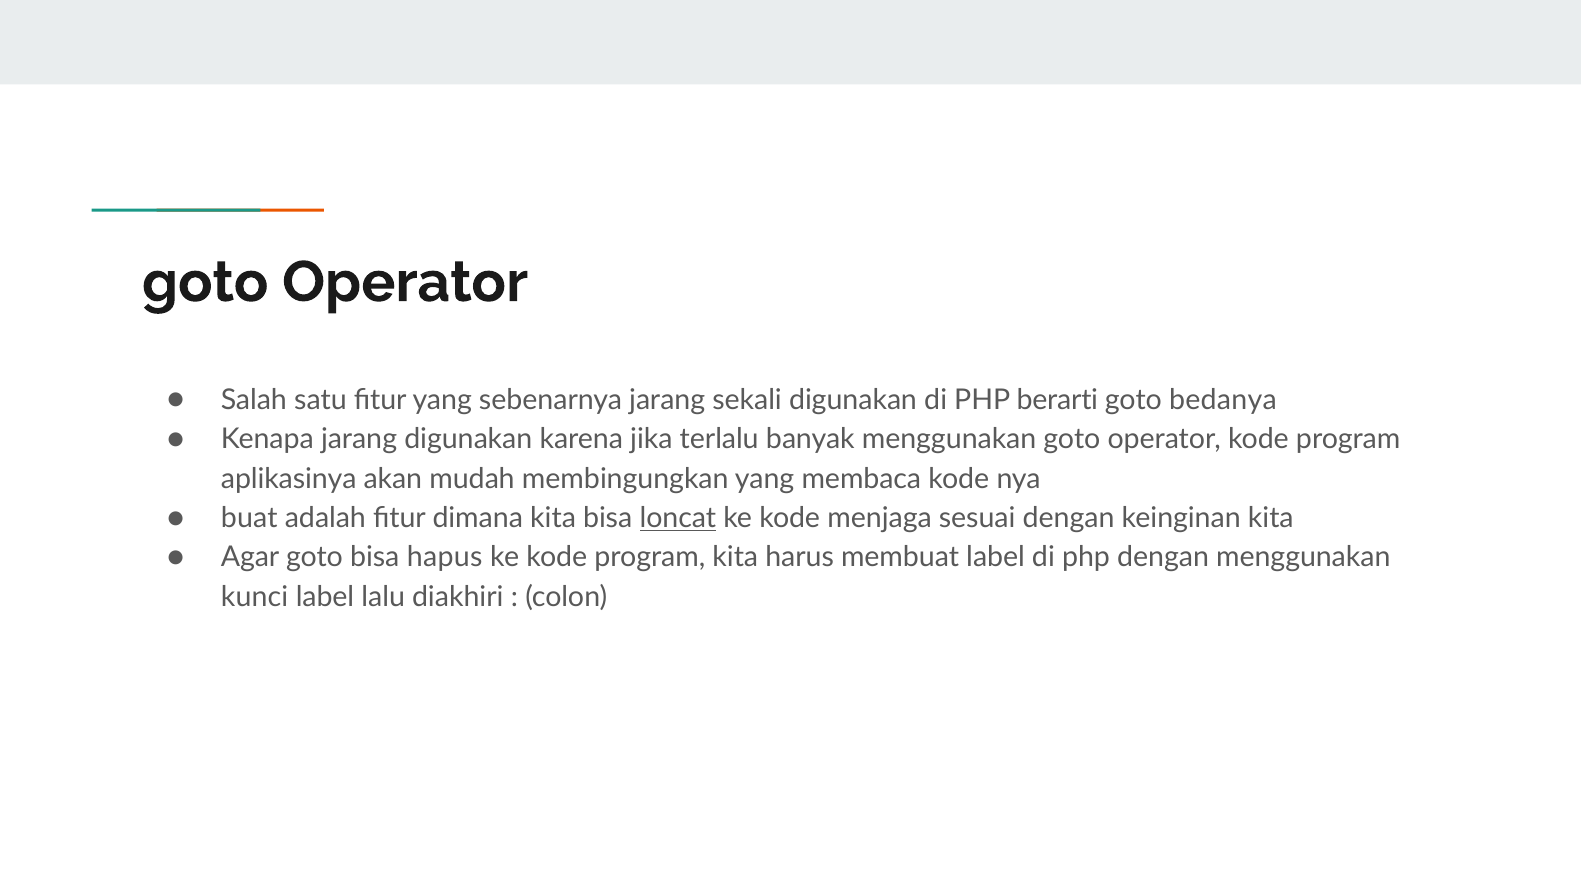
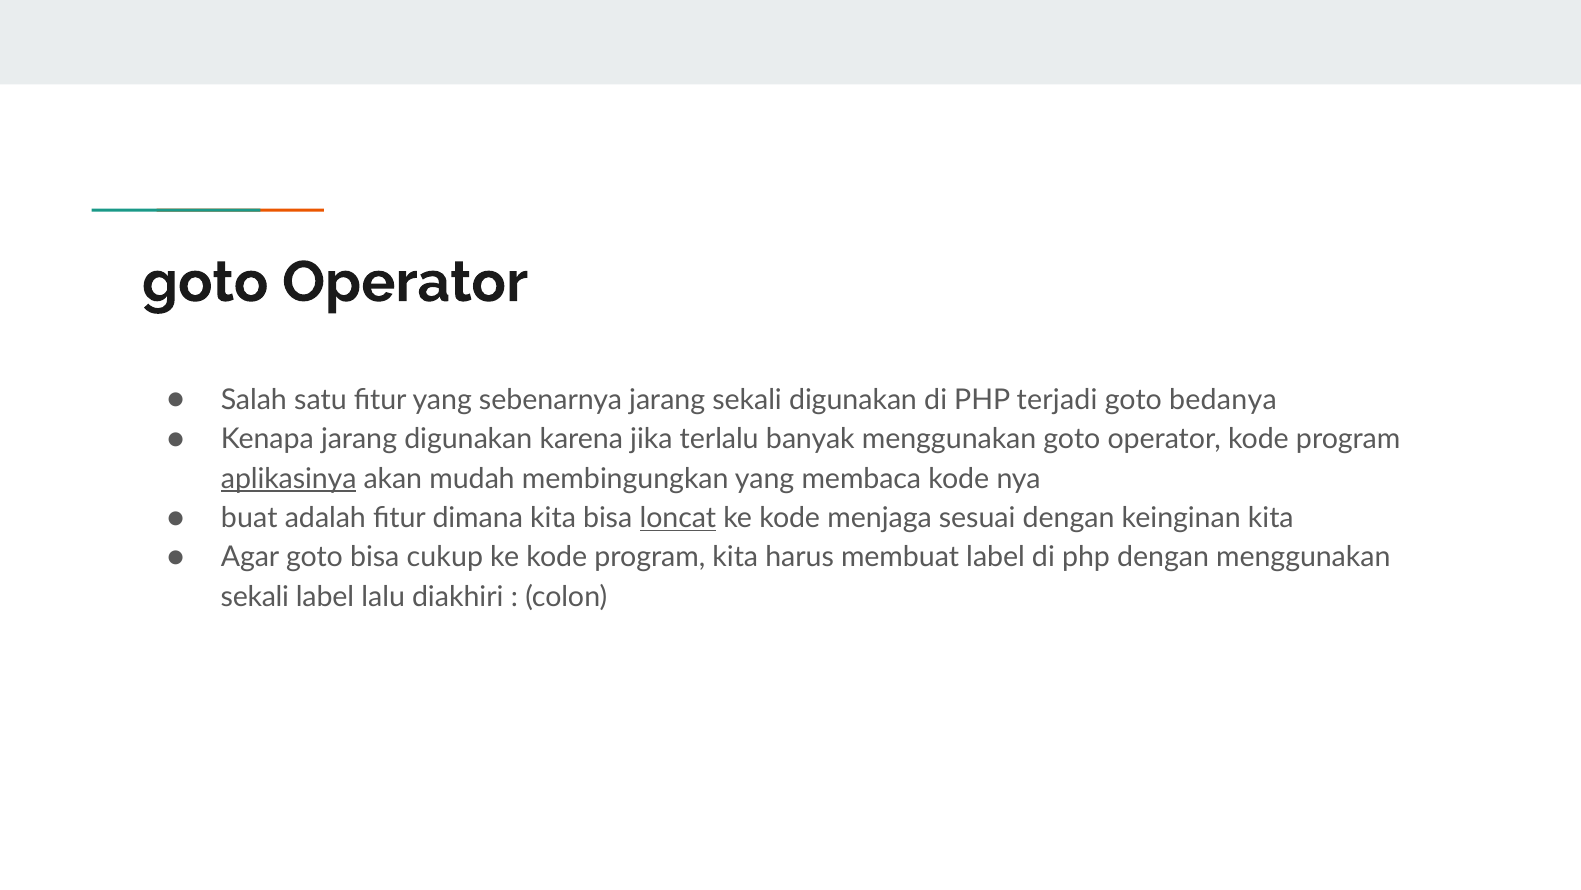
berarti: berarti -> terjadi (1057, 400)
aplikasinya underline: none -> present (289, 478)
hapus: hapus -> cukup (445, 557)
kunci: kunci -> sekali (255, 597)
